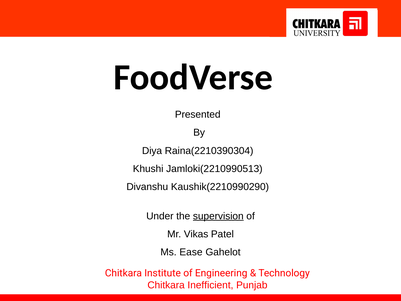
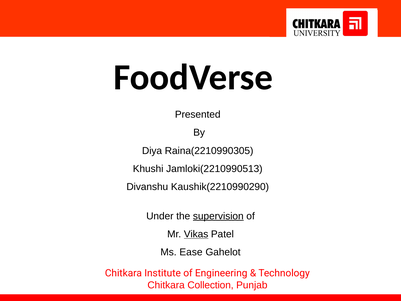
Raina(2210390304: Raina(2210390304 -> Raina(2210990305 (209, 151)
Vikas underline: none -> present (196, 234)
Inefficient: Inefficient -> Collection (211, 285)
